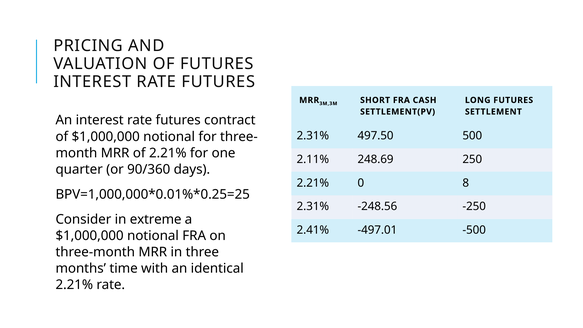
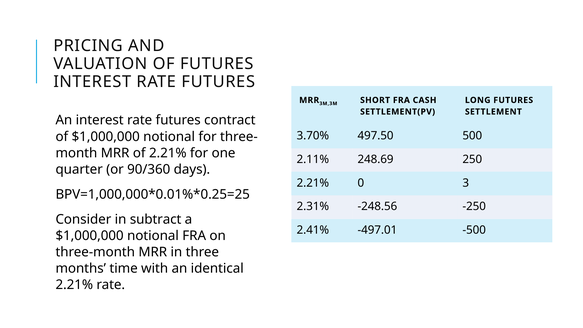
2.31%: 2.31% -> 3.70% (313, 136)
8: 8 -> 3 (466, 183)
extreme: extreme -> subtract (156, 219)
